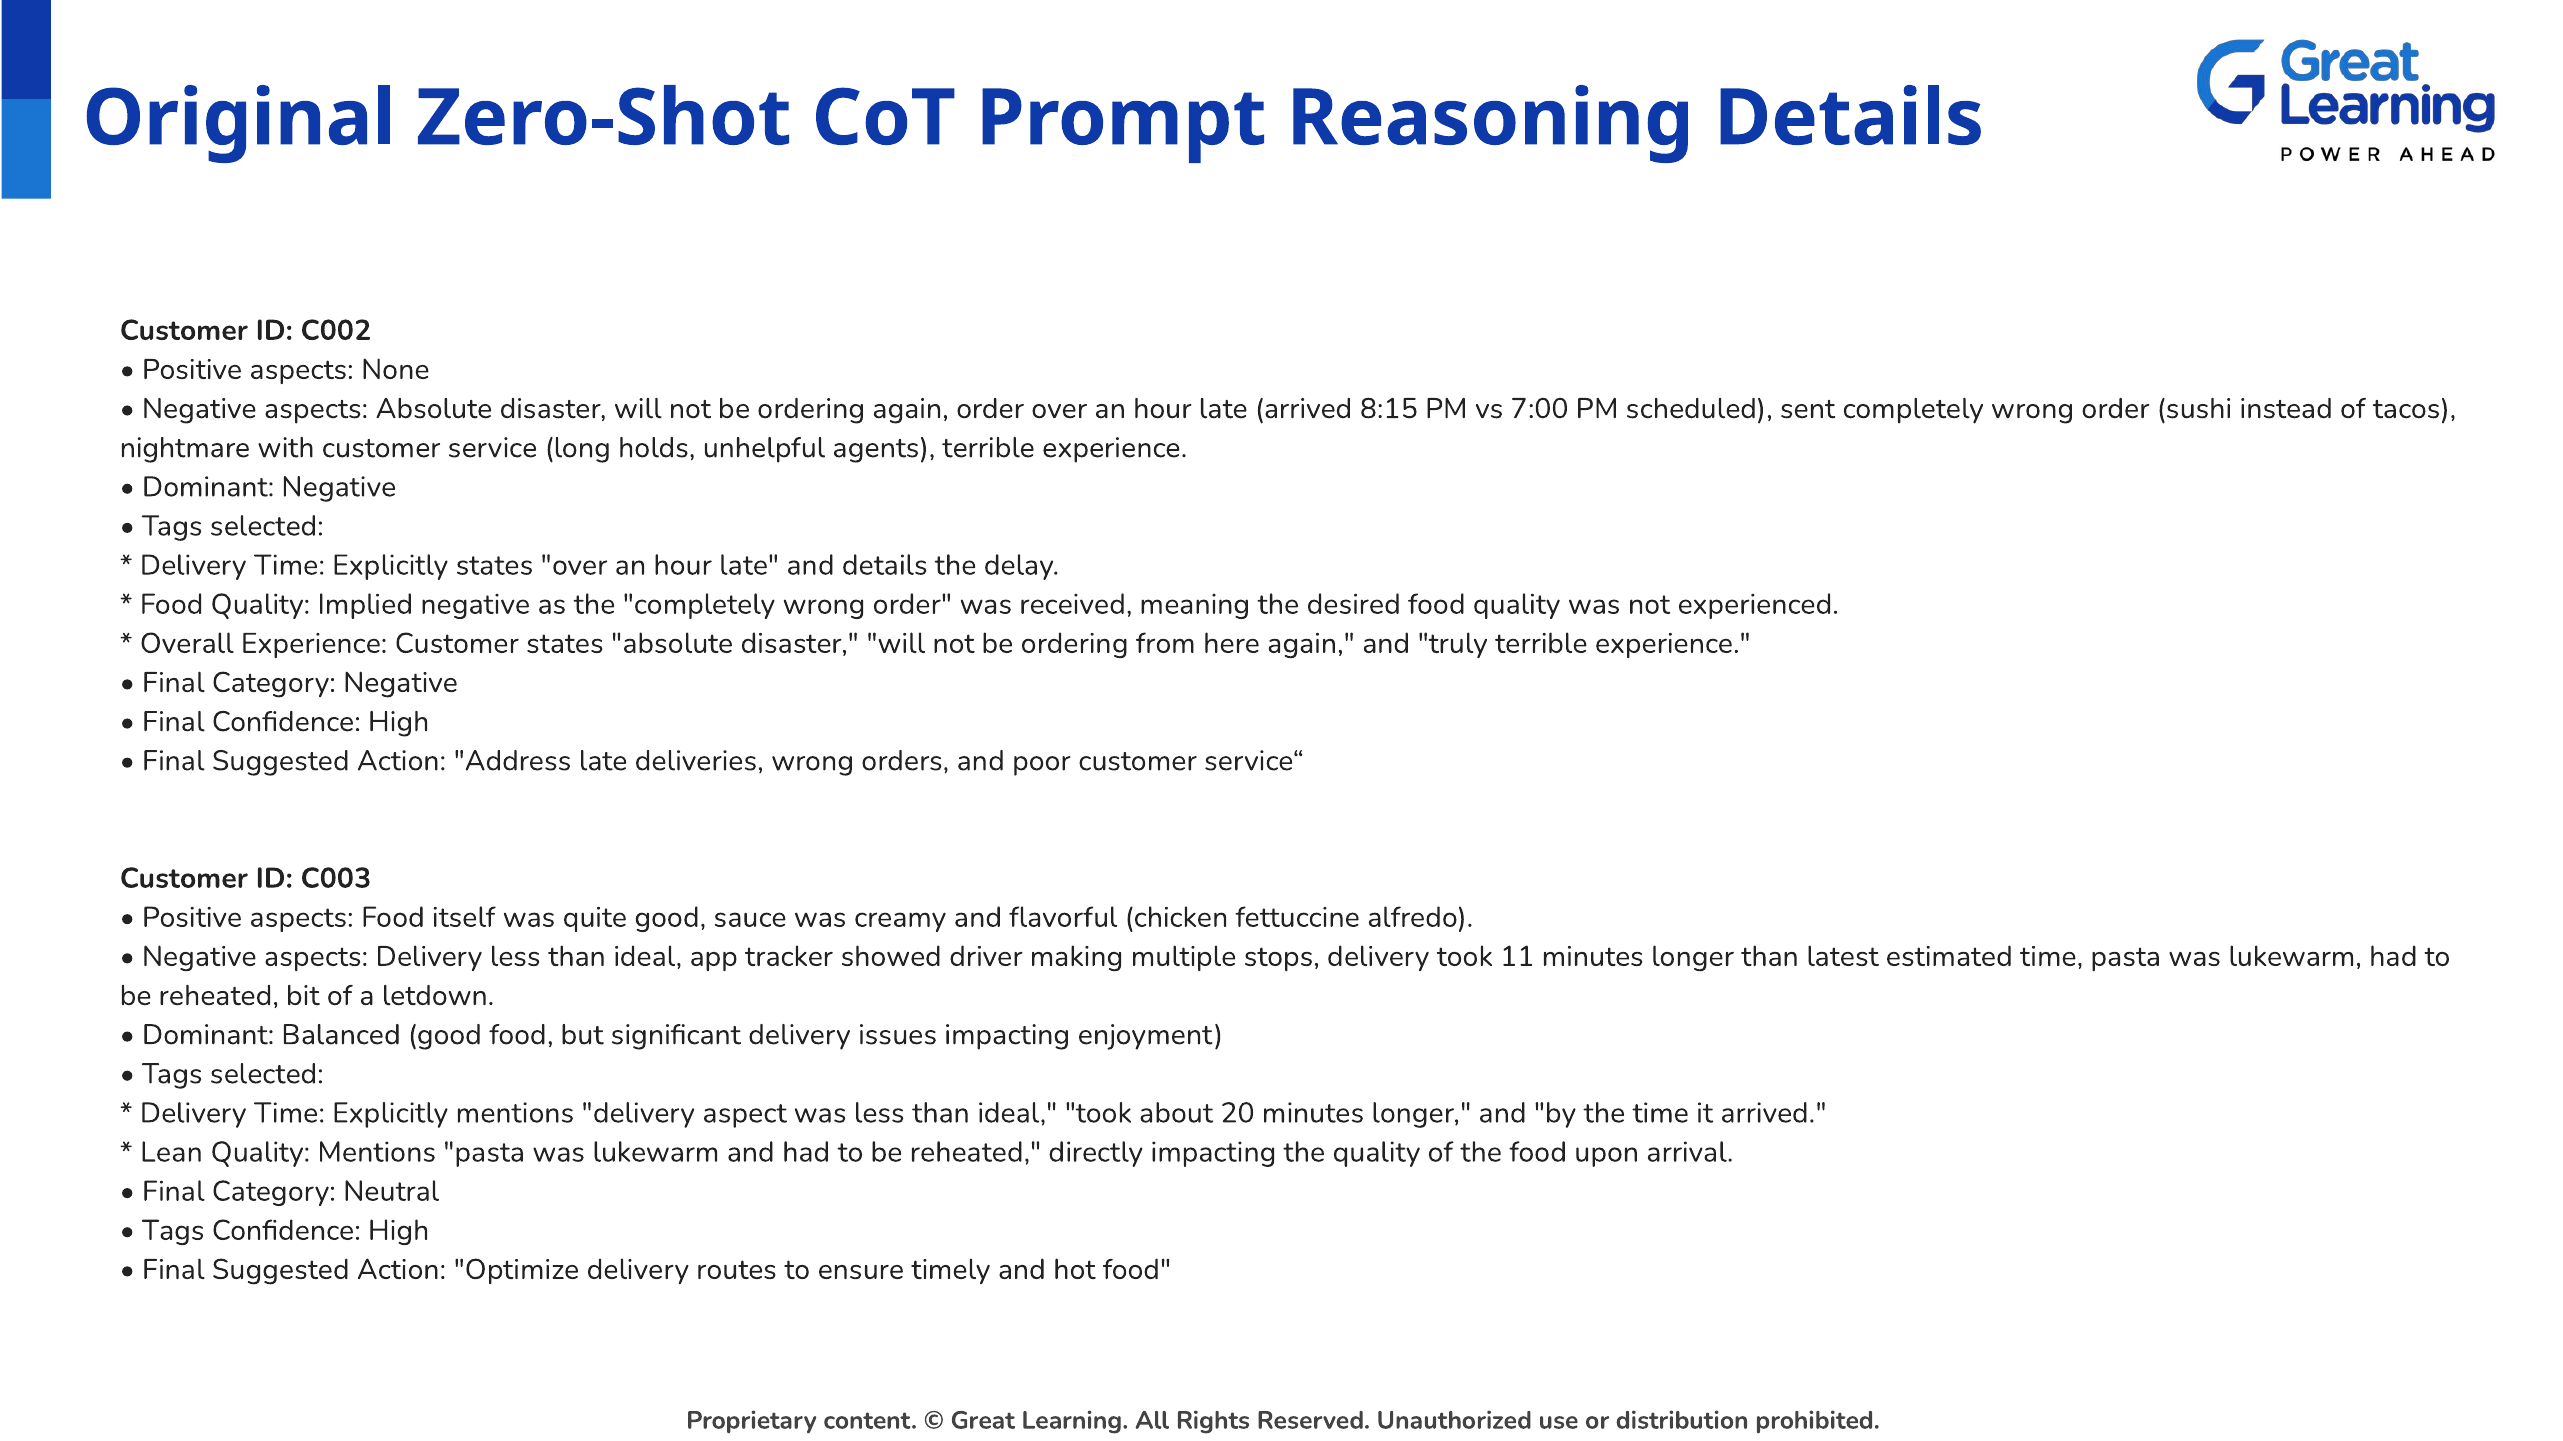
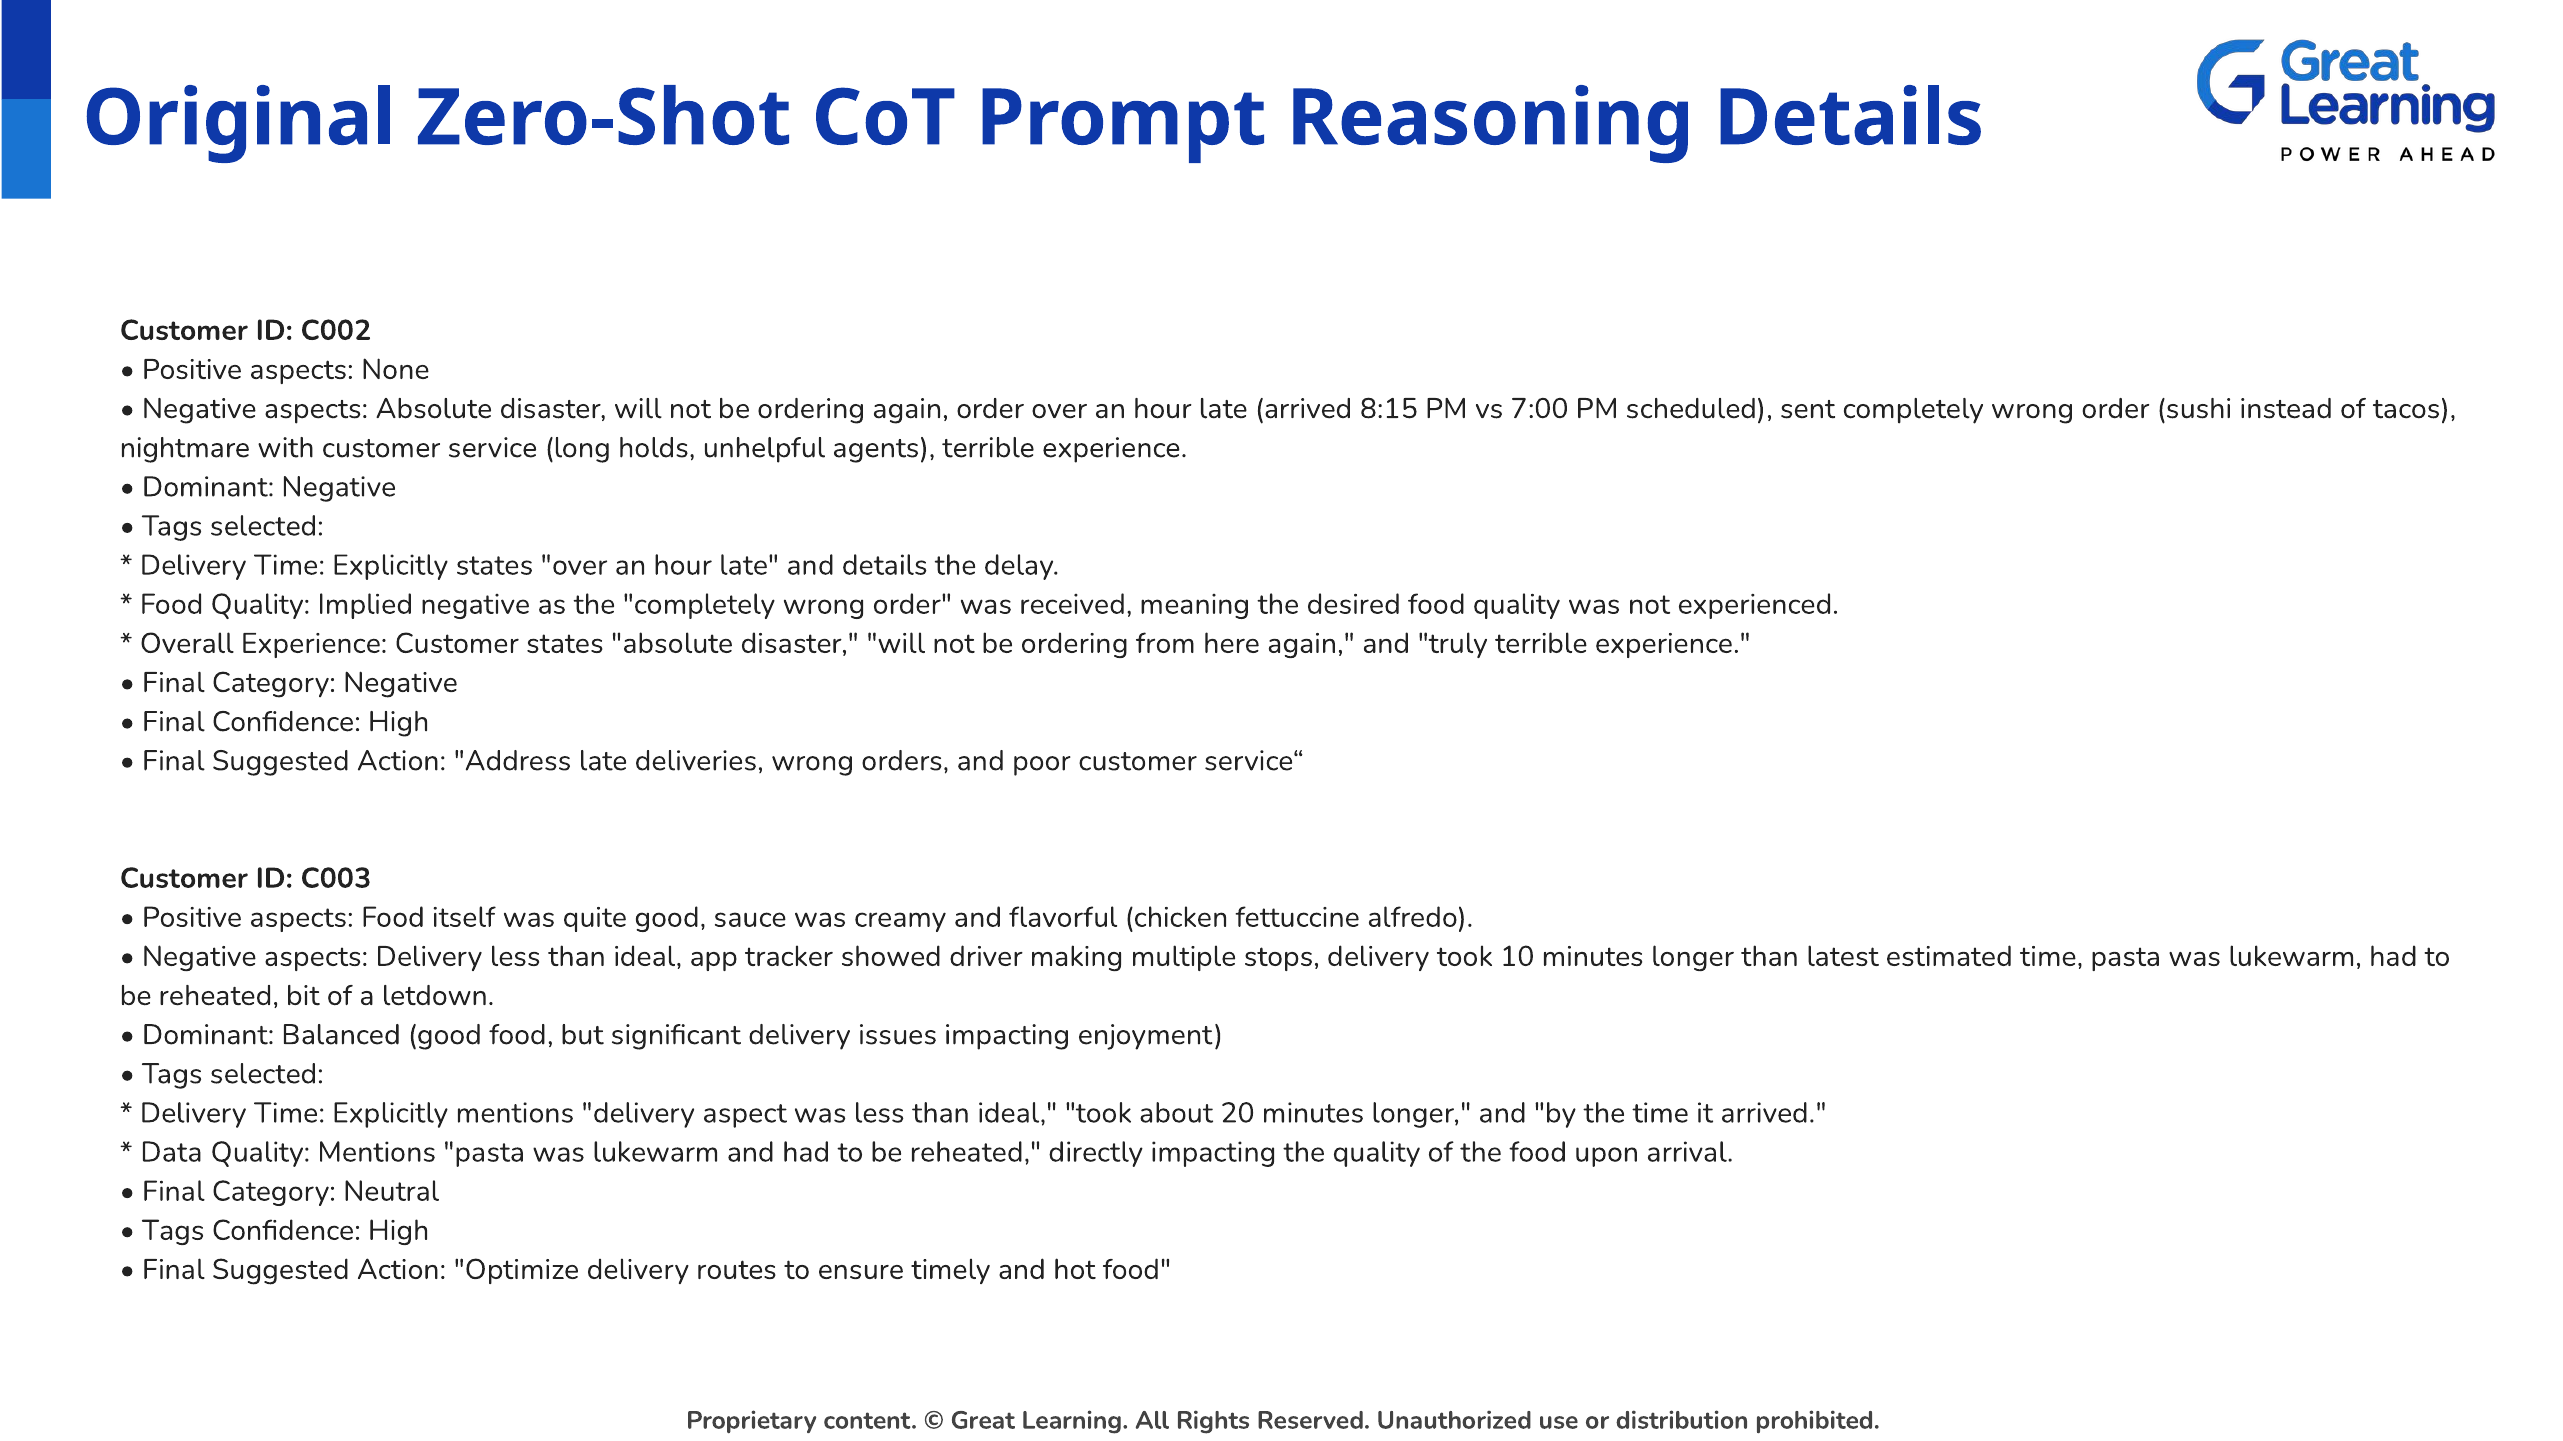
11: 11 -> 10 (1517, 957)
Lean: Lean -> Data (171, 1153)
